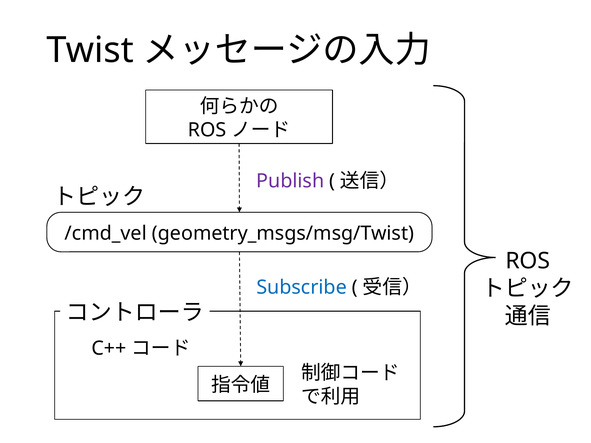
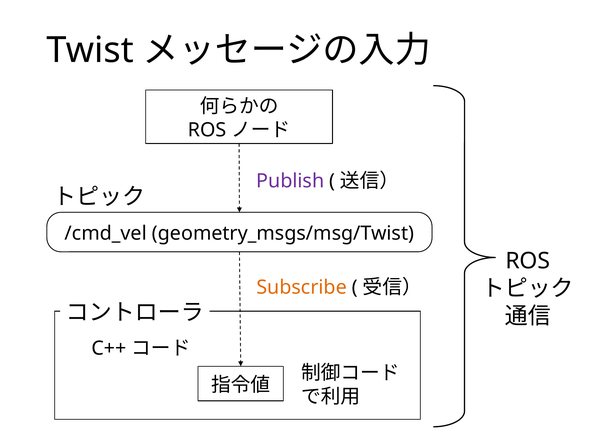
Subscribe colour: blue -> orange (302, 288)
